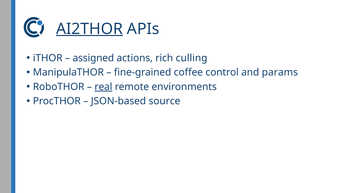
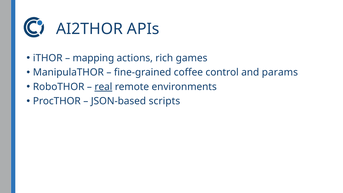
AI2THOR underline: present -> none (90, 29)
assigned: assigned -> mapping (93, 58)
culling: culling -> games (192, 58)
source: source -> scripts (164, 101)
